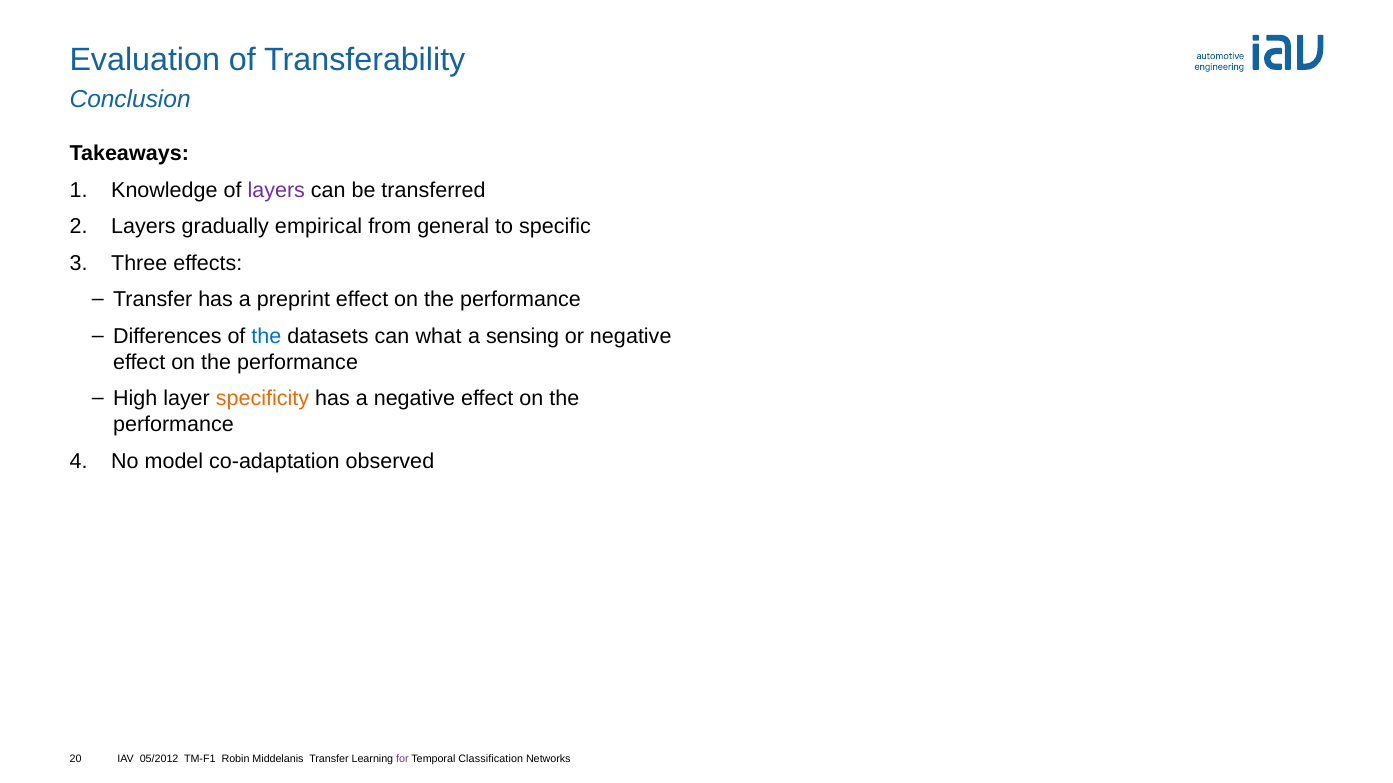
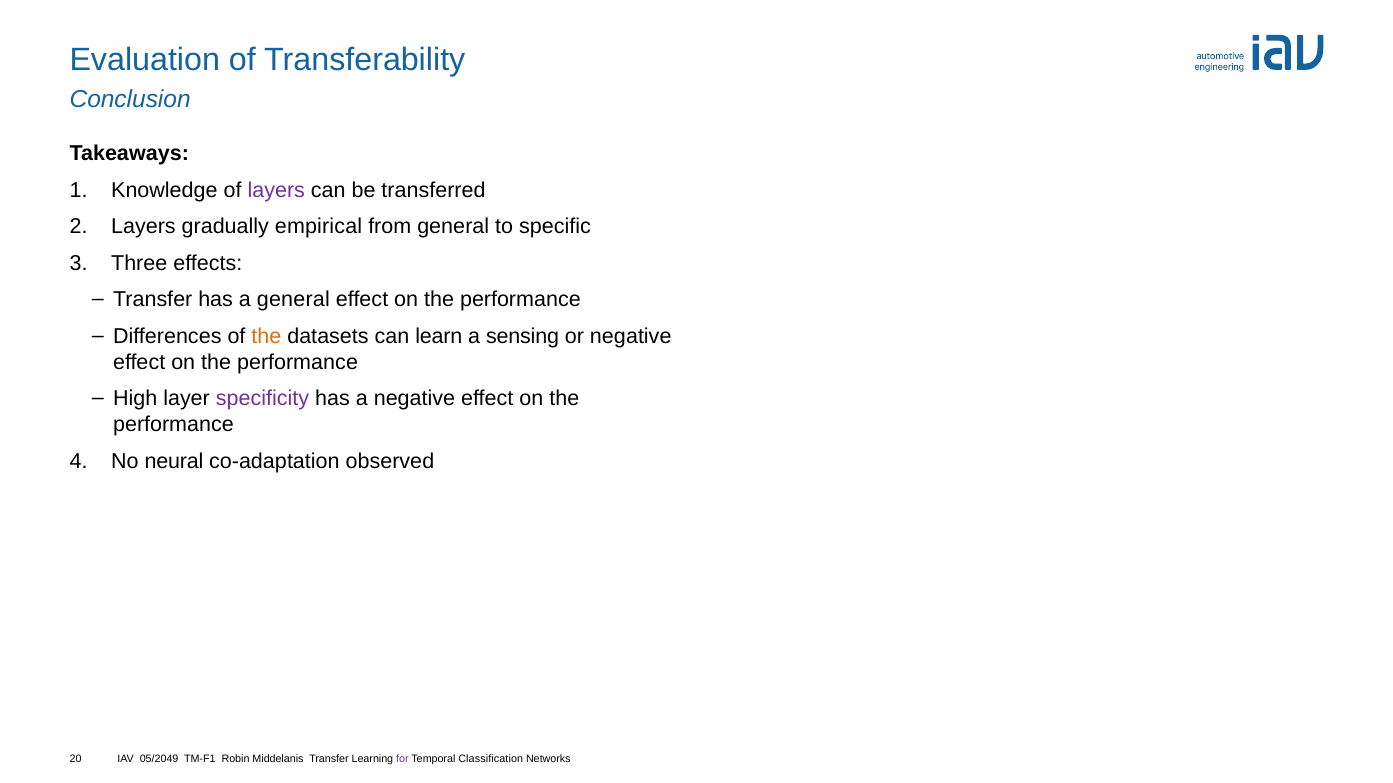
a preprint: preprint -> general (293, 300)
the colour: blue -> orange (266, 337)
what: what -> learn (439, 337)
specificity colour: orange -> purple (263, 399)
model: model -> neural (174, 461)
05/2012: 05/2012 -> 05/2049 (159, 759)
